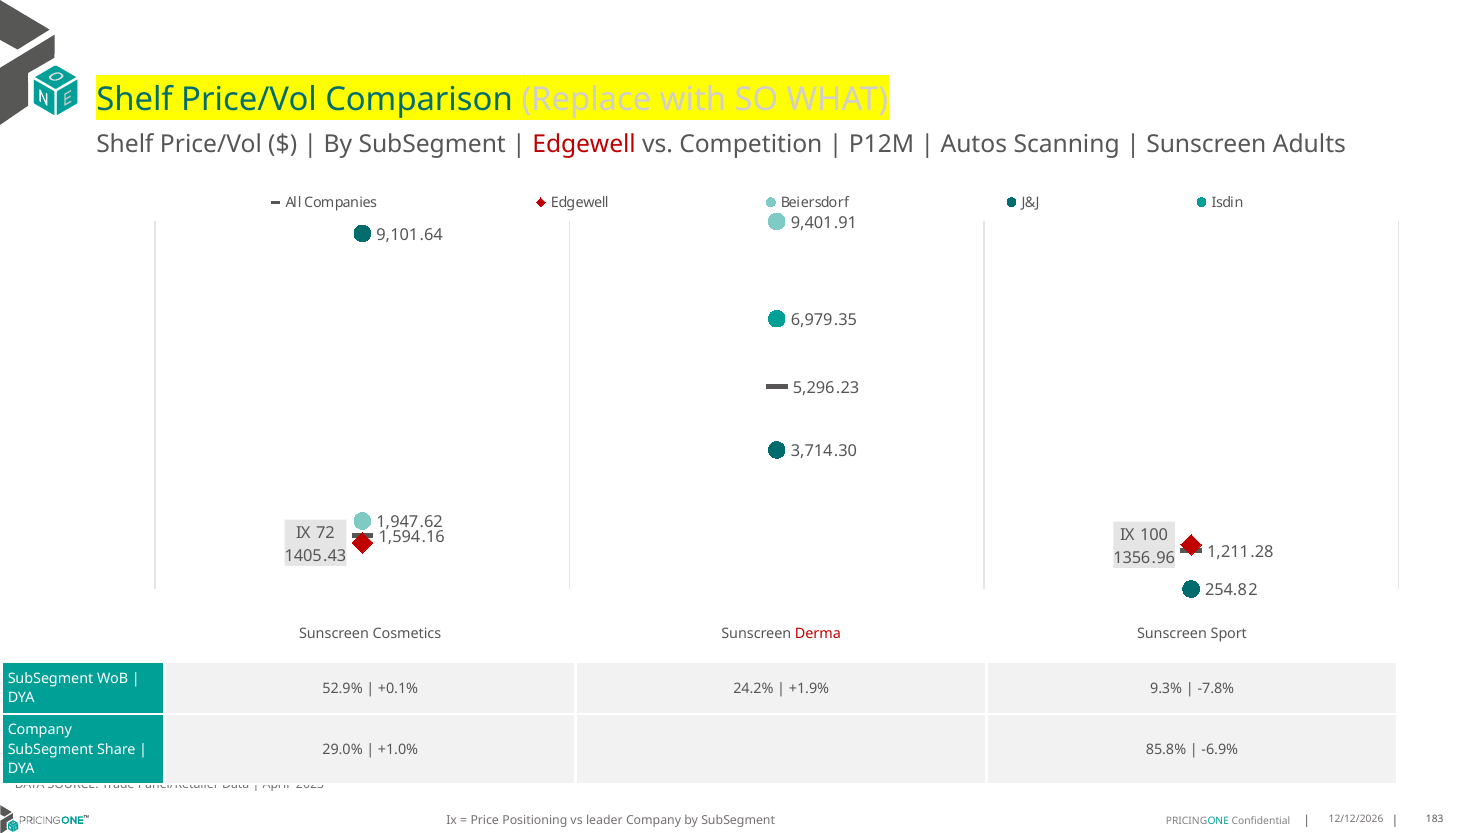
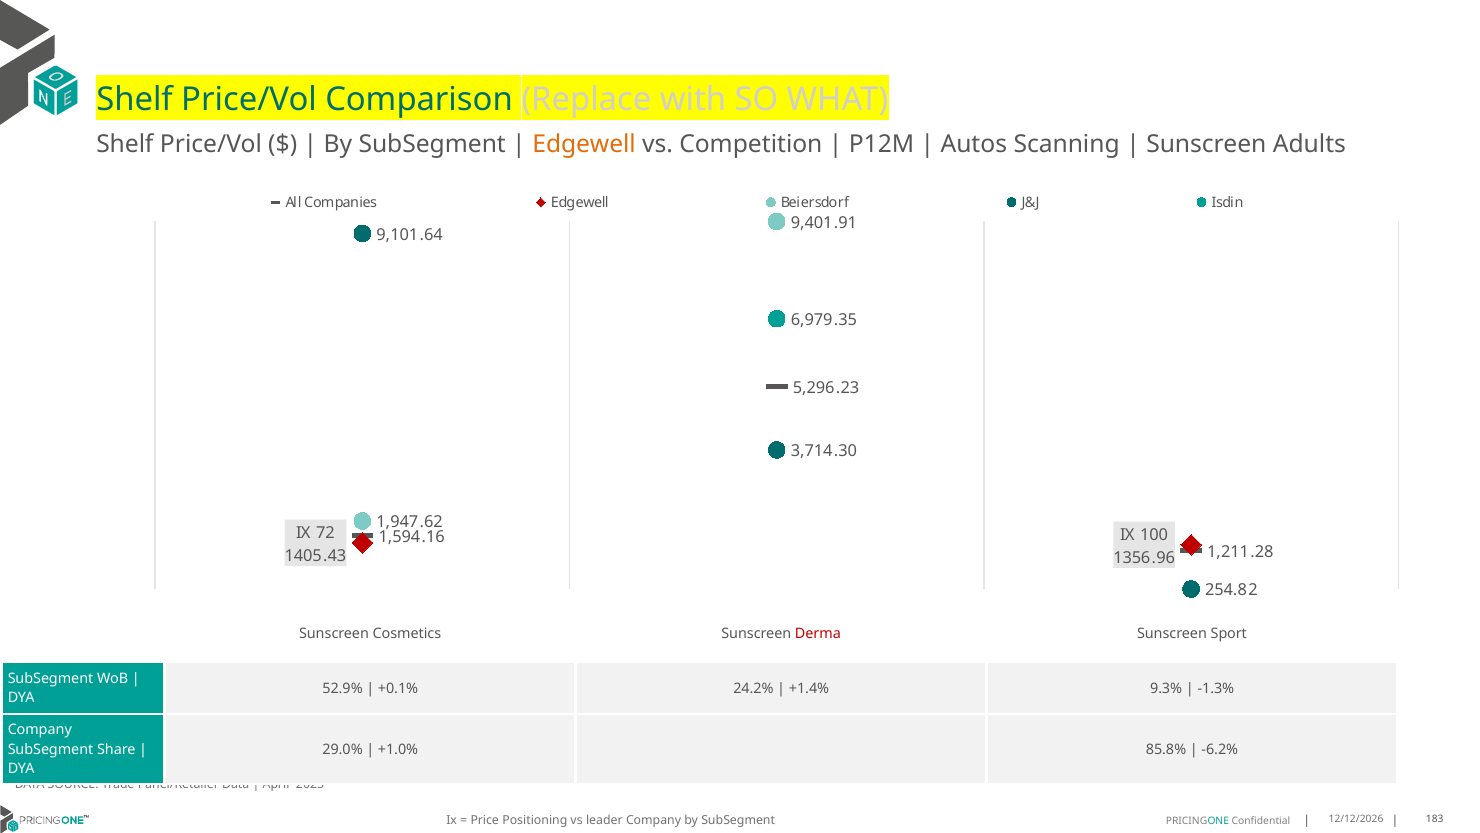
Edgewell colour: red -> orange (584, 144)
+1.9%: +1.9% -> +1.4% (809, 688)
-7.8%: -7.8% -> -1.3% (1216, 688)
-6.9%: -6.9% -> -6.2% (1220, 749)
